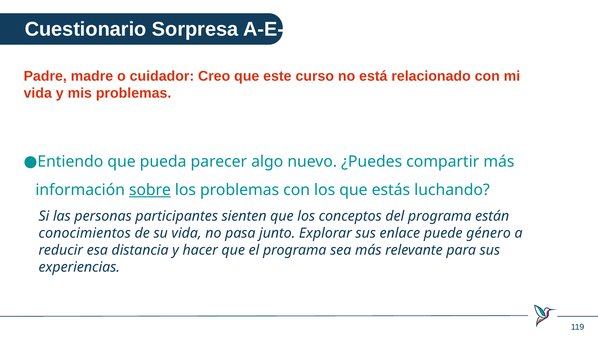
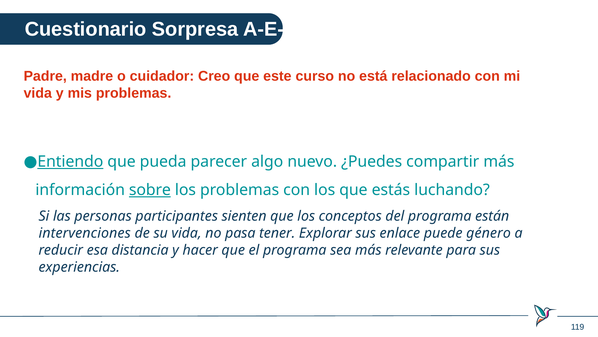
Entiendo underline: none -> present (70, 161)
conocimientos: conocimientos -> intervenciones (85, 233)
junto: junto -> tener (277, 233)
